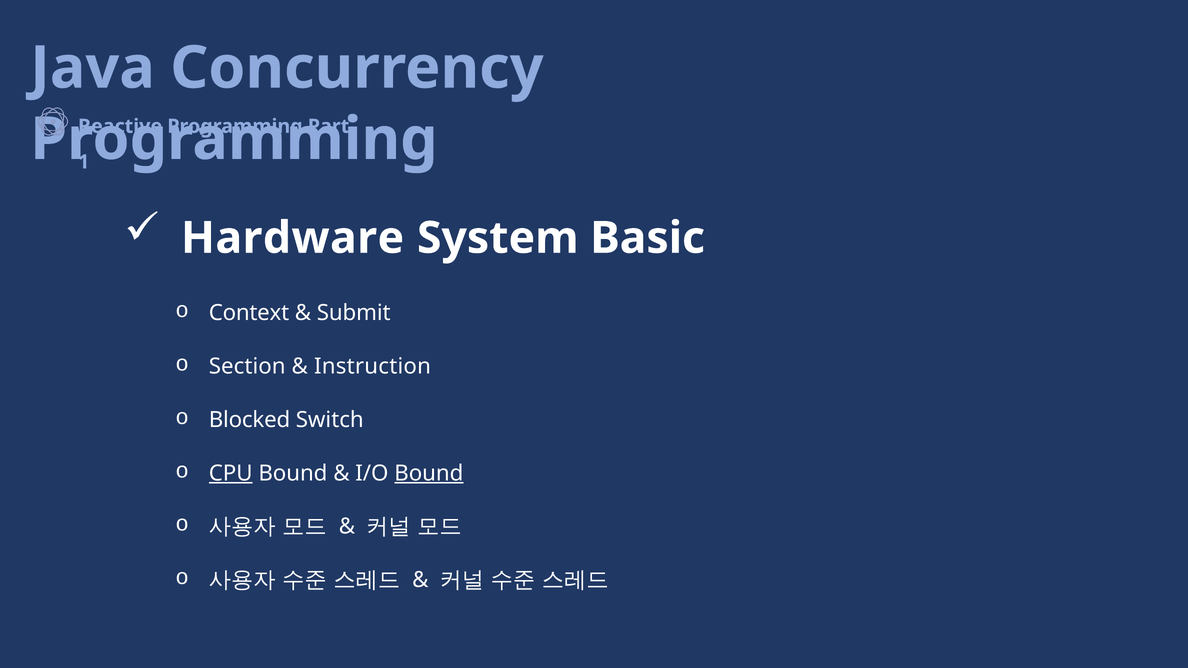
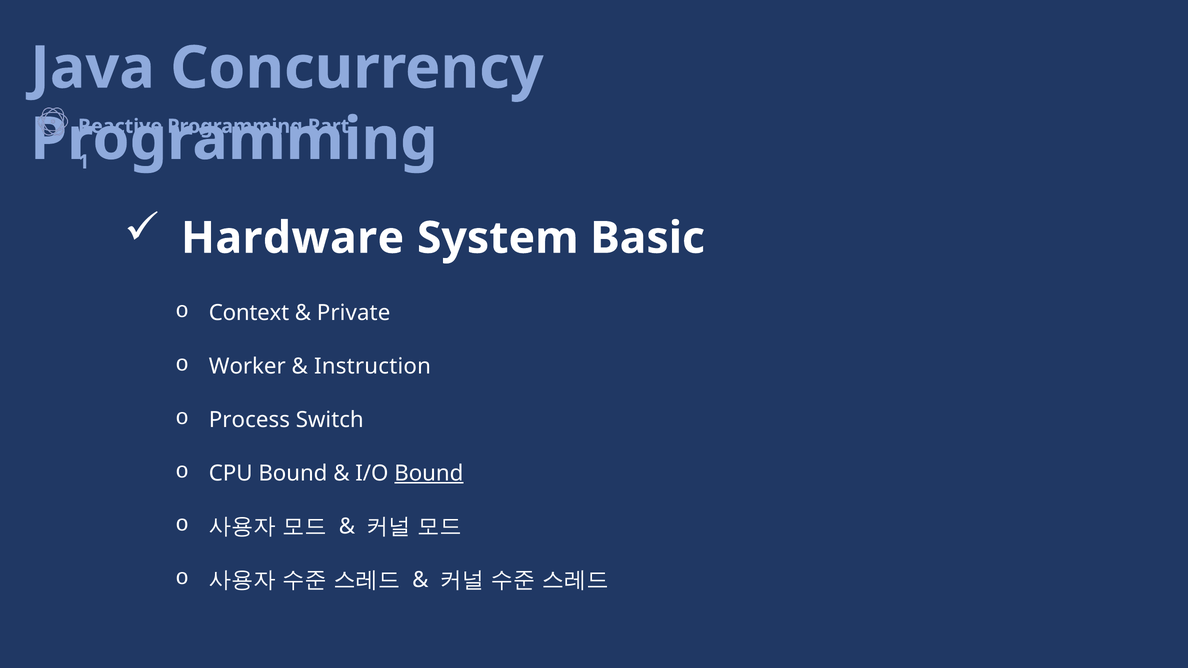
Submit: Submit -> Private (354, 313)
Section: Section -> Worker (247, 366)
Blocked: Blocked -> Process (249, 420)
CPU underline: present -> none (231, 473)
